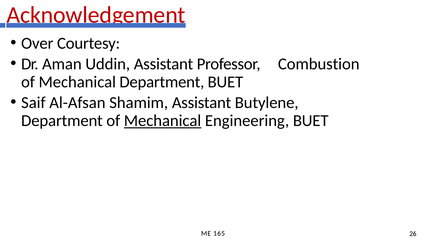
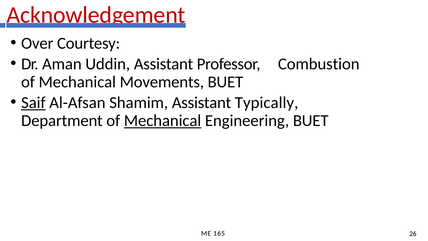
Mechanical Department: Department -> Movements (162, 82)
Saif underline: none -> present (33, 103)
Butylene: Butylene -> Typically (267, 103)
